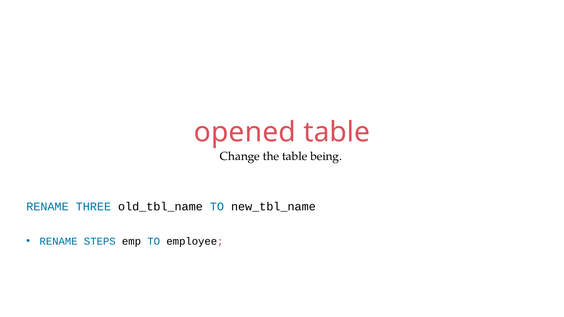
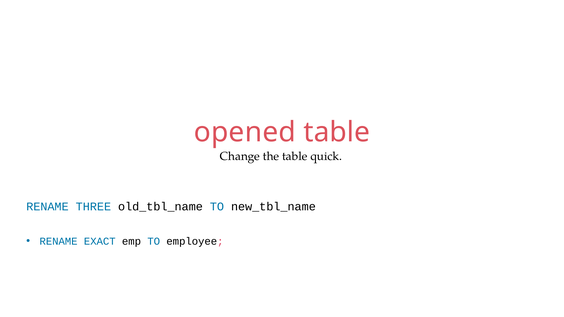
being: being -> quick (326, 156)
STEPS: STEPS -> EXACT (100, 242)
